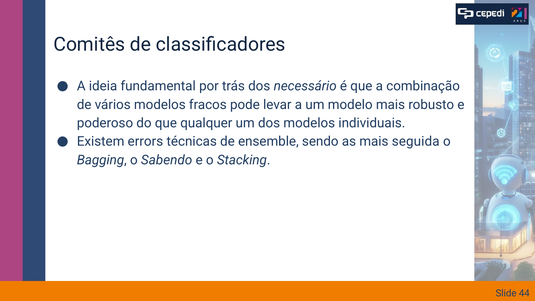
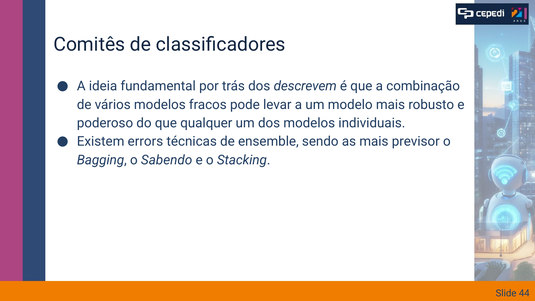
necessário: necessário -> descrevem (305, 86)
seguida: seguida -> previsor (416, 141)
